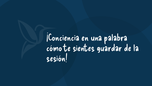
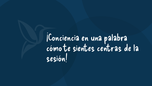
guardar: guardar -> centras (109, 48)
